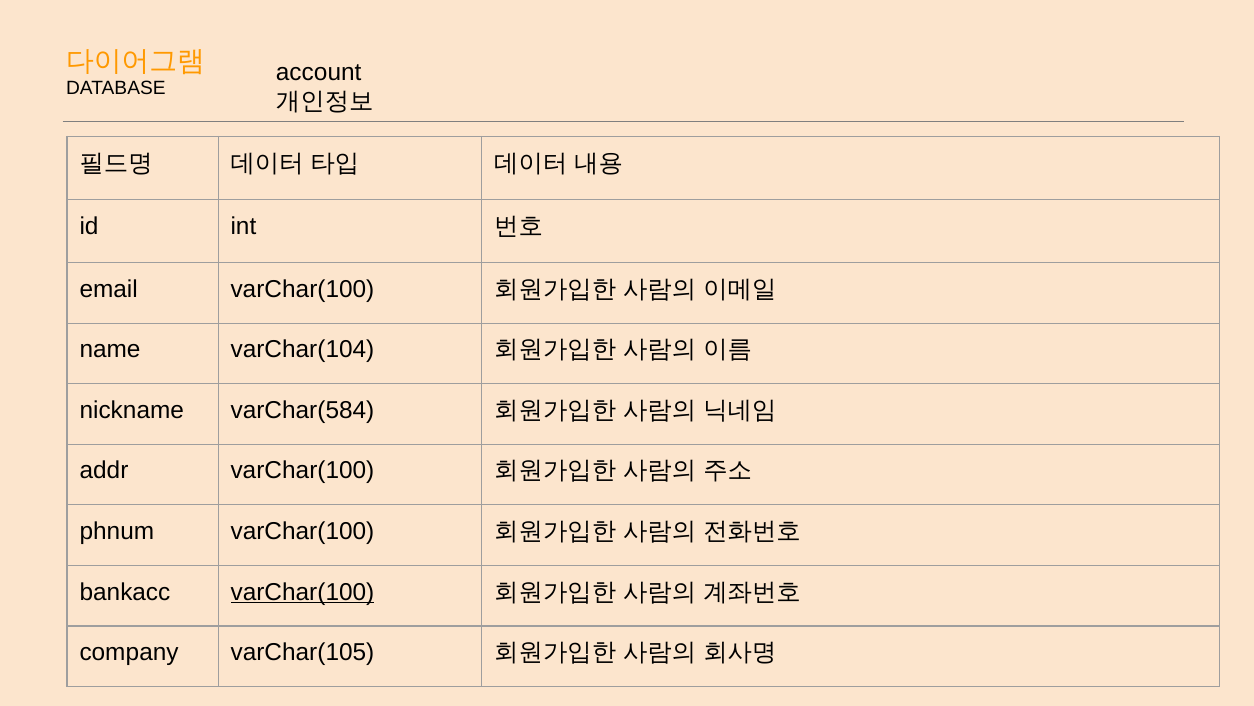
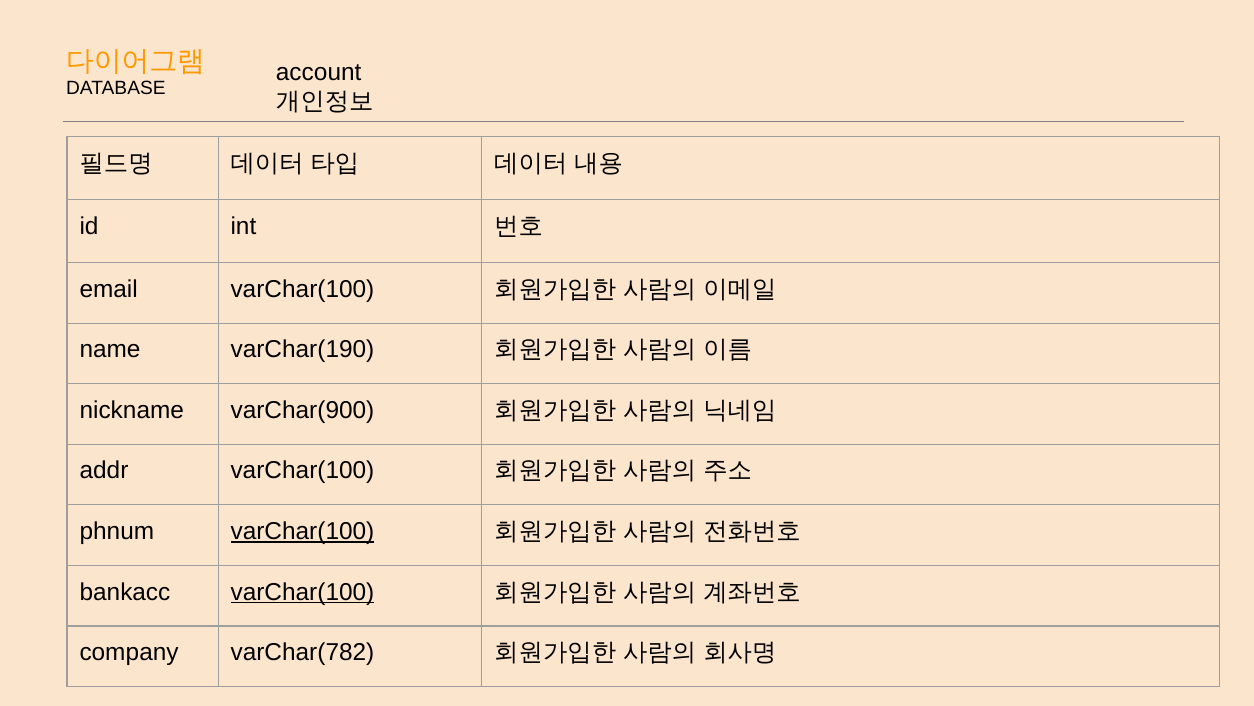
varChar(104: varChar(104 -> varChar(190 (302, 349)
varChar(584: varChar(584 -> varChar(900 (302, 410)
varChar(100 underline: none -> present (302, 531)
varChar(105: varChar(105 -> varChar(782 (302, 652)
